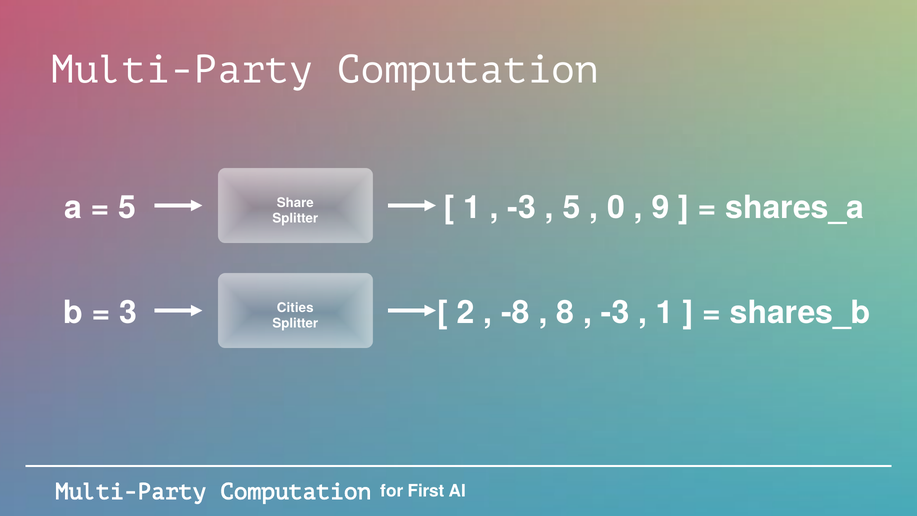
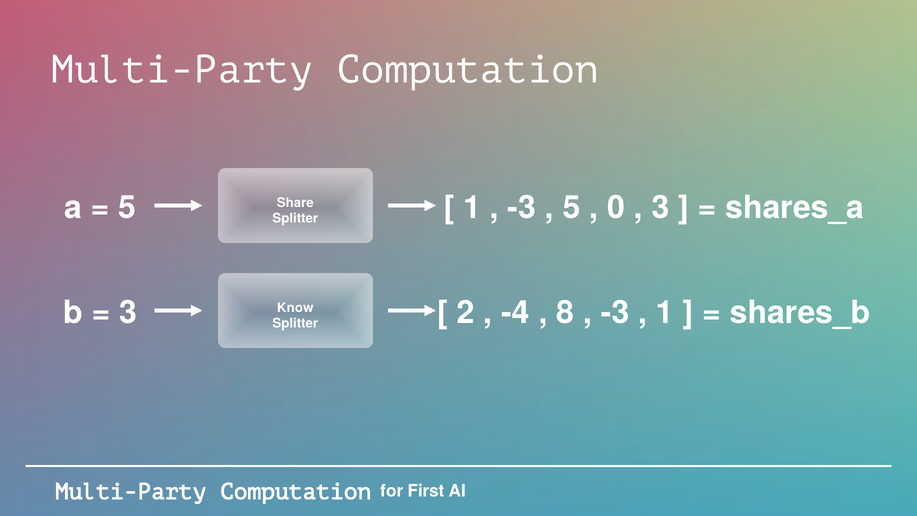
9: 9 -> 3 (660, 208)
Cities: Cities -> Know (295, 308)
-8: -8 -> -4 (516, 313)
